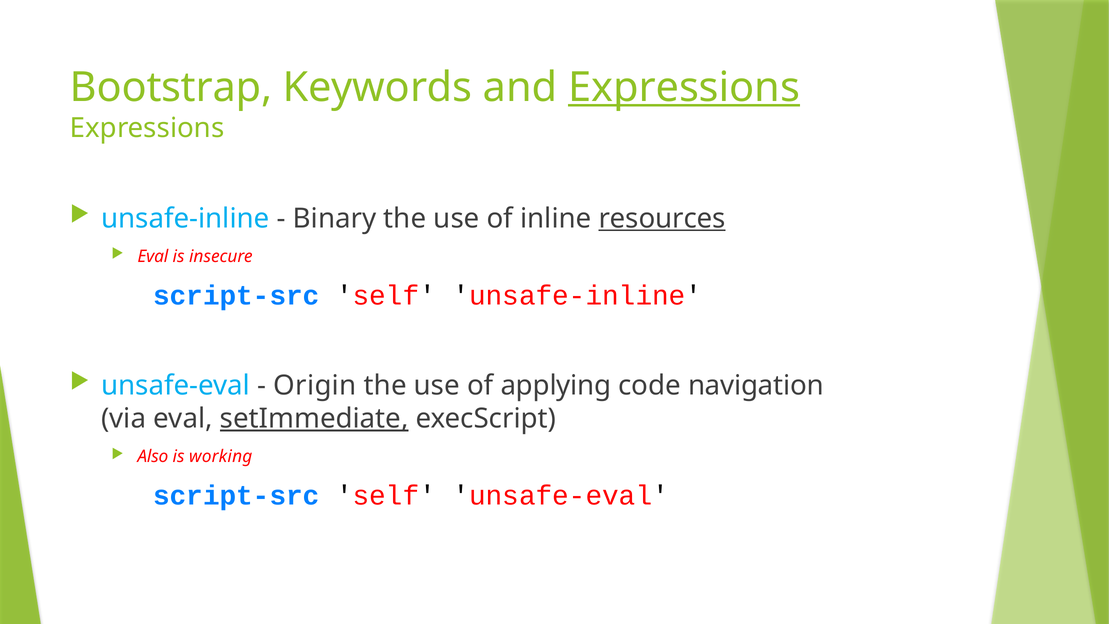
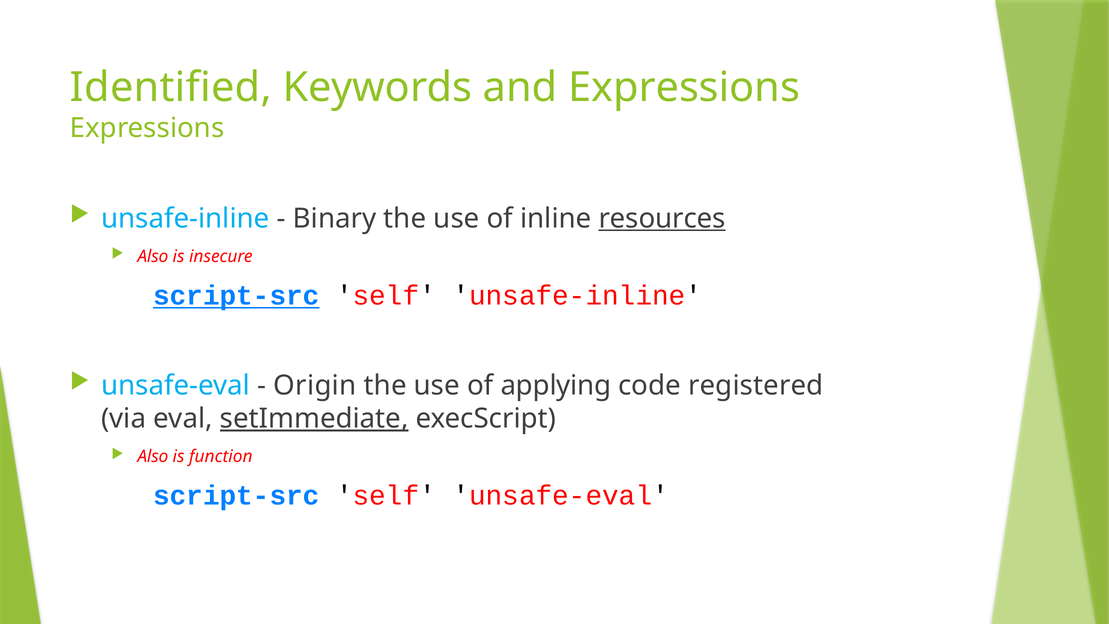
Bootstrap: Bootstrap -> Identified (171, 87)
Expressions underline: present -> none (684, 87)
Eval: Eval -> Also (153, 256)
script-src underline: none -> present (236, 296)
navigation: navigation -> registered (756, 385)
working: working -> function (221, 456)
